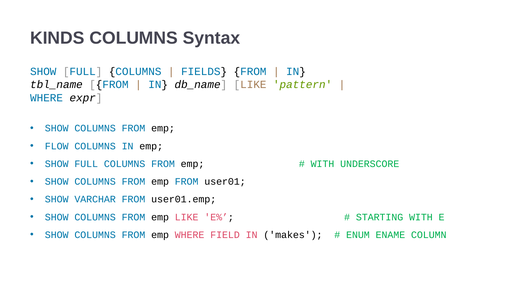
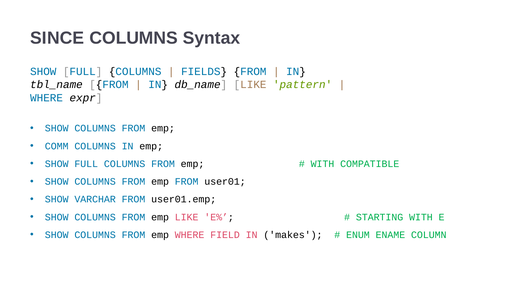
KINDS: KINDS -> SINCE (57, 38)
FLOW: FLOW -> COMM (57, 146)
UNDERSCORE: UNDERSCORE -> COMPATIBLE (370, 163)
